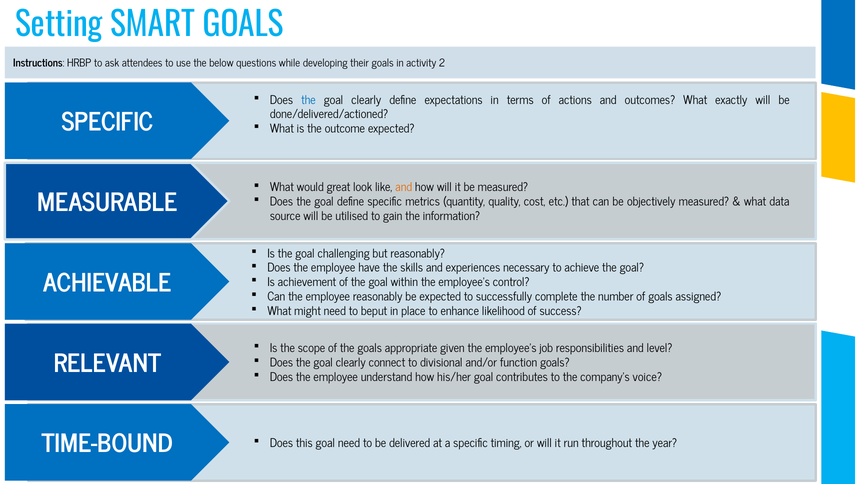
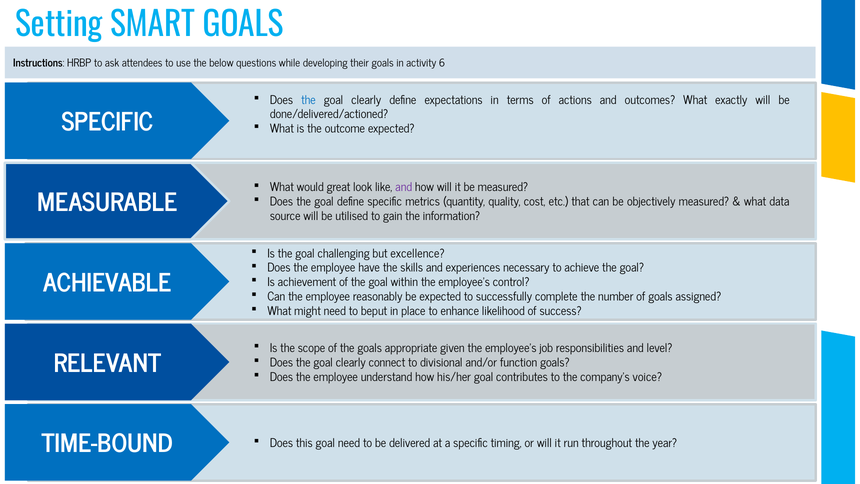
2: 2 -> 6 (442, 63)
and colour: orange -> purple (404, 187)
but reasonably: reasonably -> excellence (418, 254)
